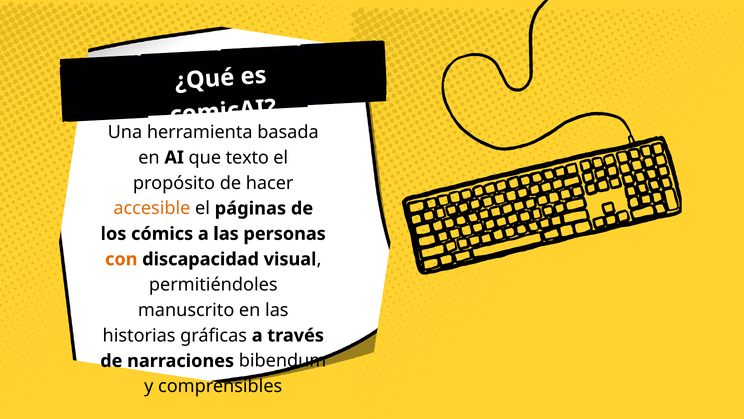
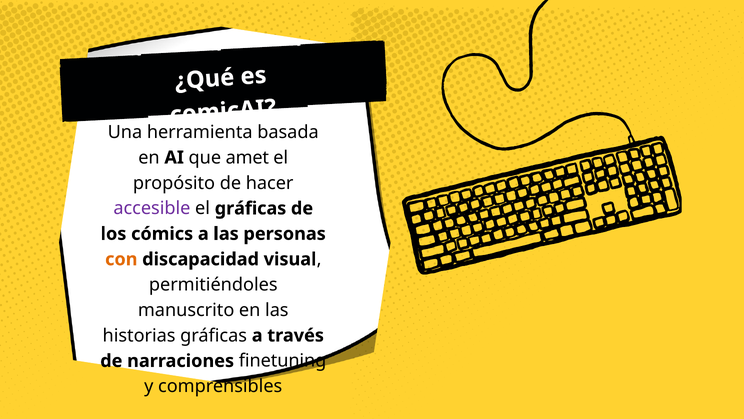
texto: texto -> amet (247, 157)
accesible colour: orange -> purple (152, 208)
el páginas: páginas -> gráficas (251, 208)
bibendum: bibendum -> finetuning (283, 361)
